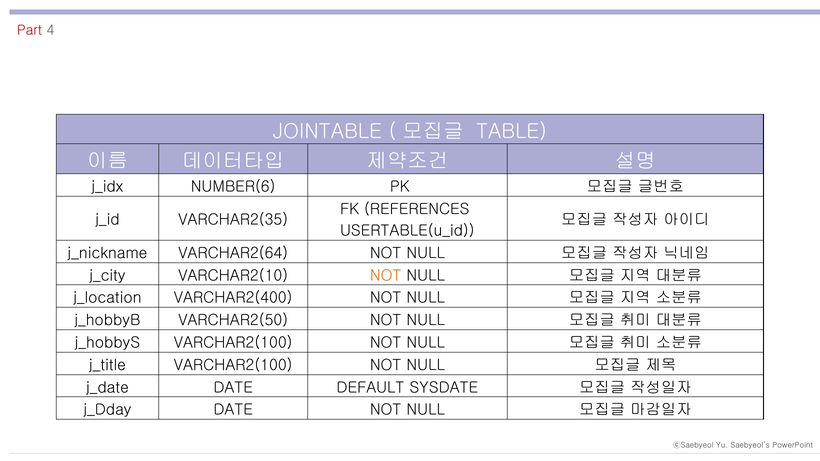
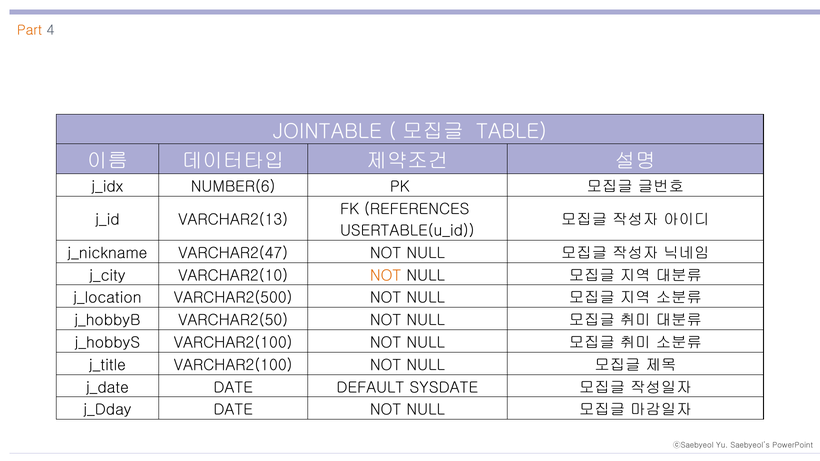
Part colour: red -> orange (30, 30)
VARCHAR2(35: VARCHAR2(35 -> VARCHAR2(13 (233, 220)
VARCHAR2(64: VARCHAR2(64 -> VARCHAR2(47 (233, 253)
VARCHAR2(400: VARCHAR2(400 -> VARCHAR2(500 (233, 298)
